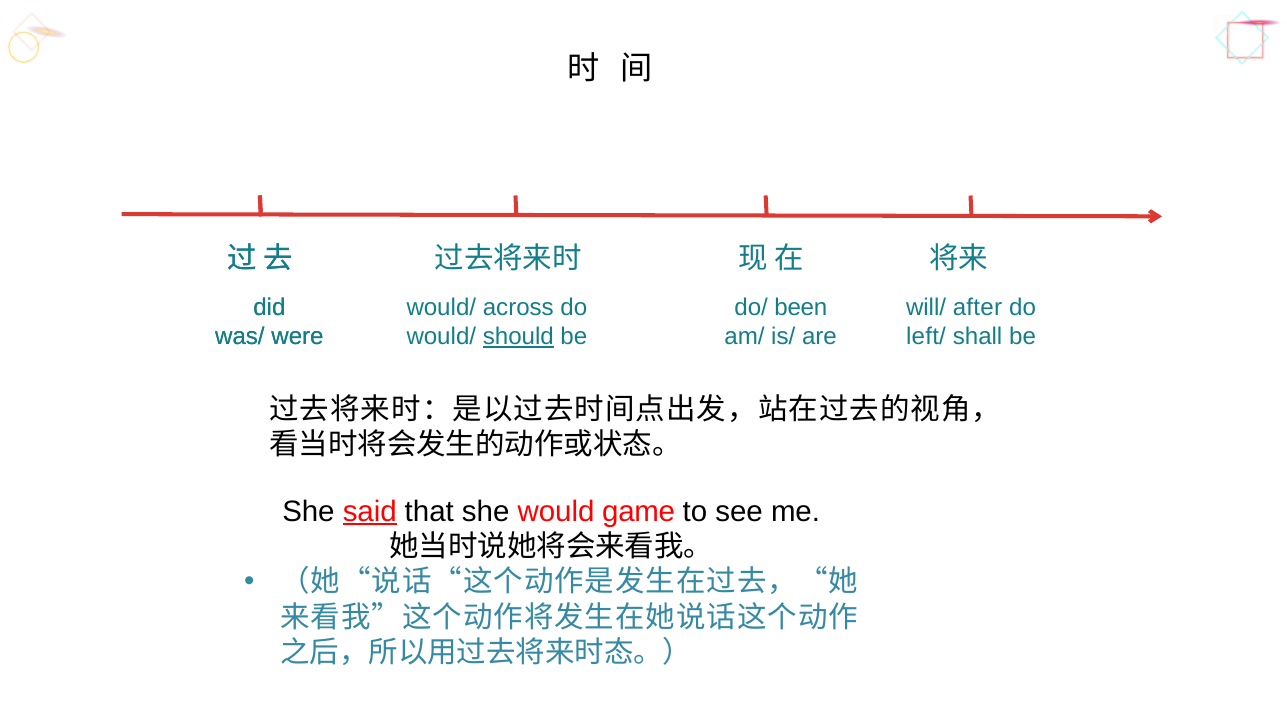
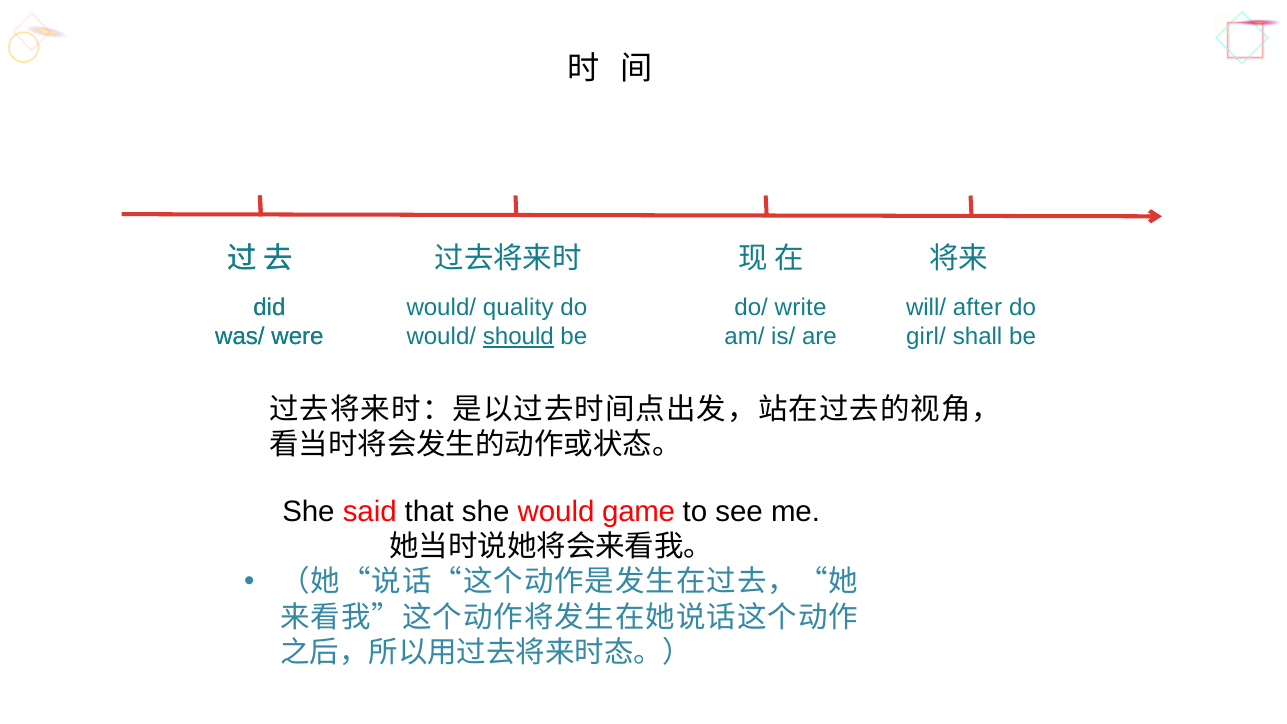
across: across -> quality (518, 308)
been: been -> write (801, 308)
left/: left/ -> girl/ (926, 337)
said underline: present -> none (370, 511)
